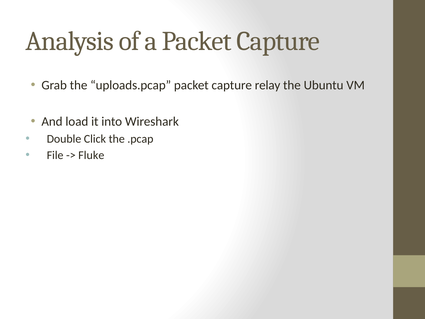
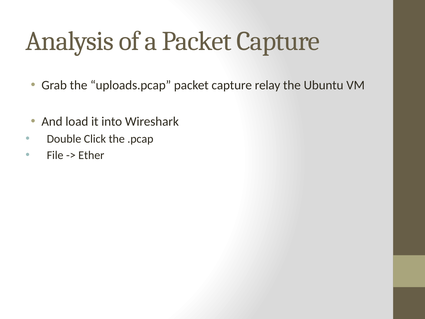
Fluke: Fluke -> Ether (91, 155)
